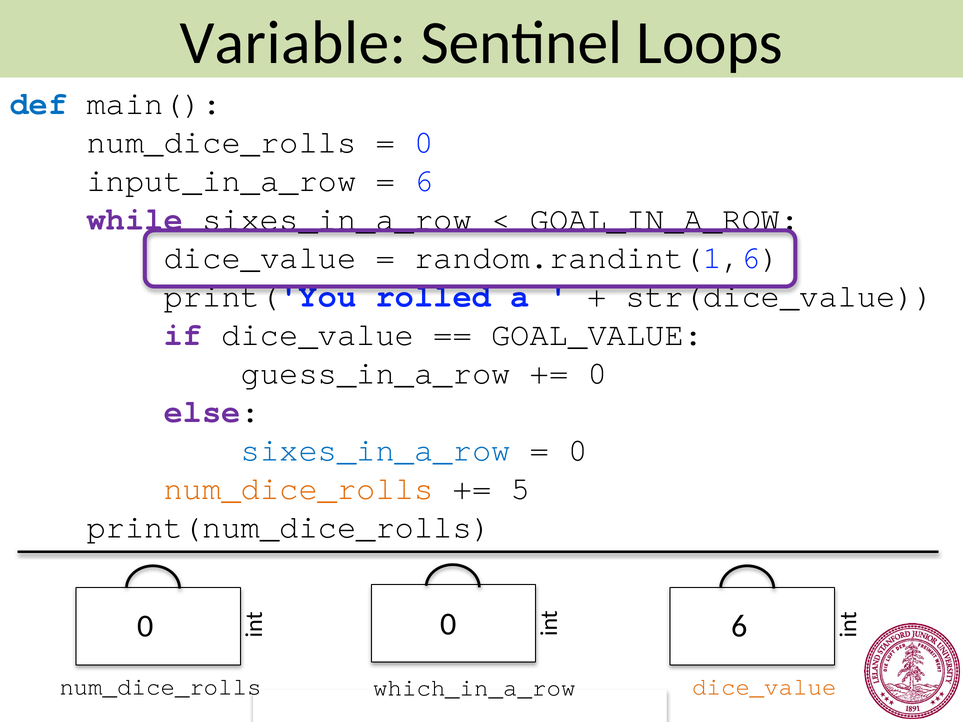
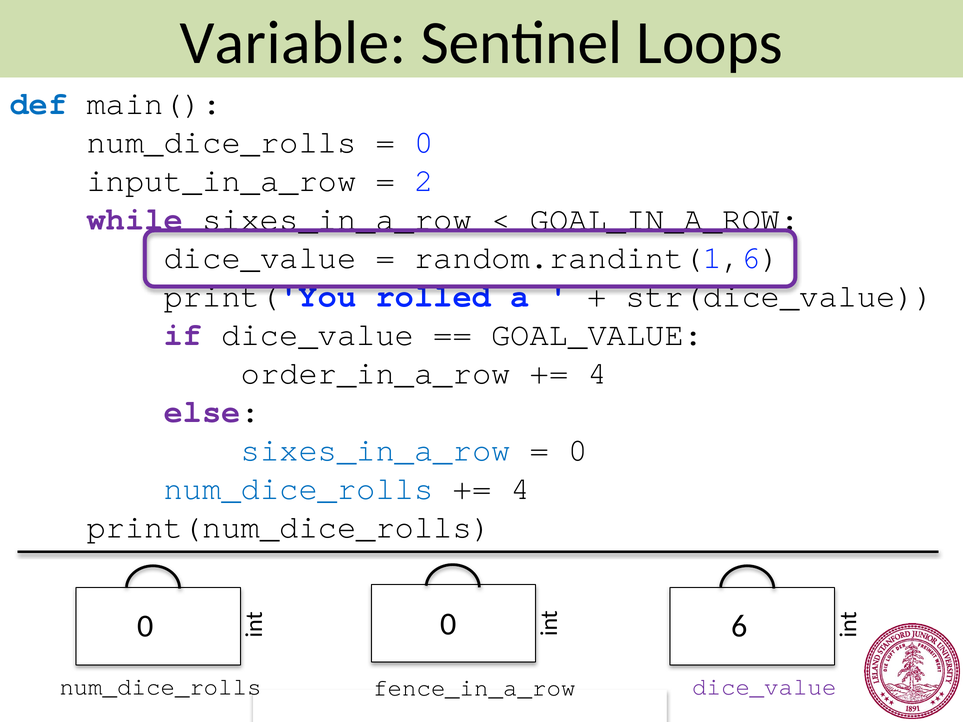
6: 6 -> 2 (424, 181)
guess_in_a_row: guess_in_a_row -> order_in_a_row (376, 374)
0: 0 -> 4 (597, 374)
num_dice_rolls colour: orange -> blue (299, 489)
5: 5 -> 4 (520, 489)
dice_value colour: orange -> purple (764, 687)
which_in_a_row: which_in_a_row -> fence_in_a_row (474, 688)
